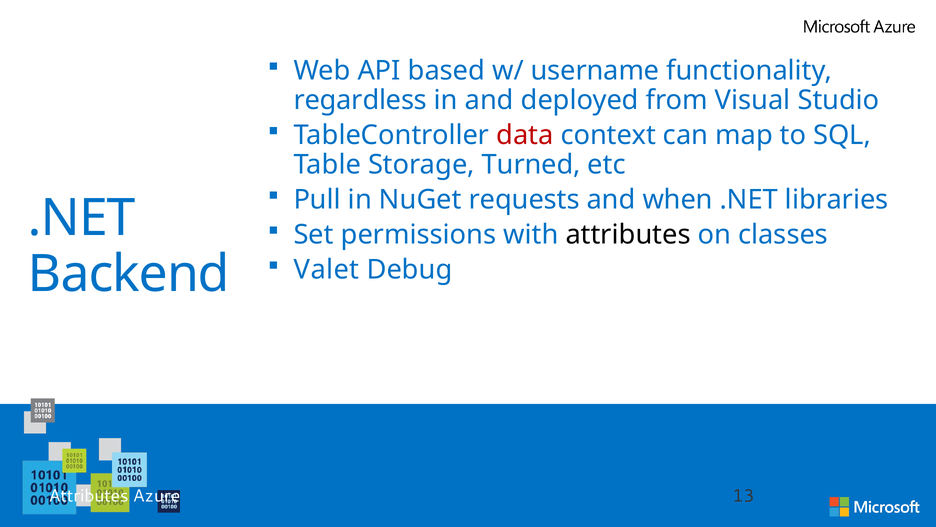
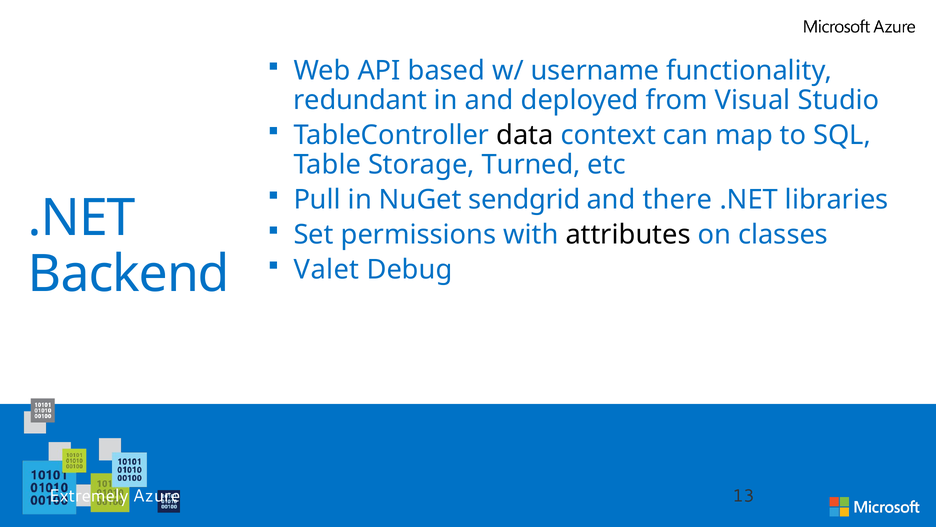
regardless: regardless -> redundant (360, 100)
data colour: red -> black (525, 135)
requests: requests -> sendgrid (524, 200)
when: when -> there (678, 200)
Attributes: Attributes -> Extremely (89, 495)
